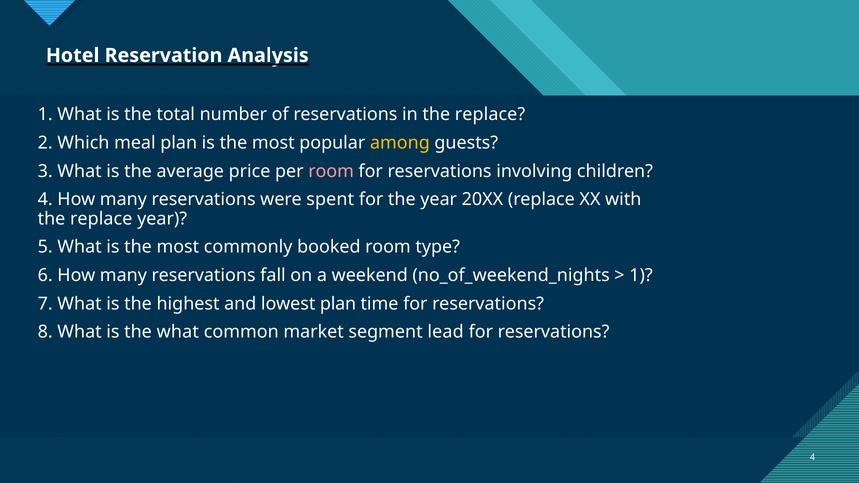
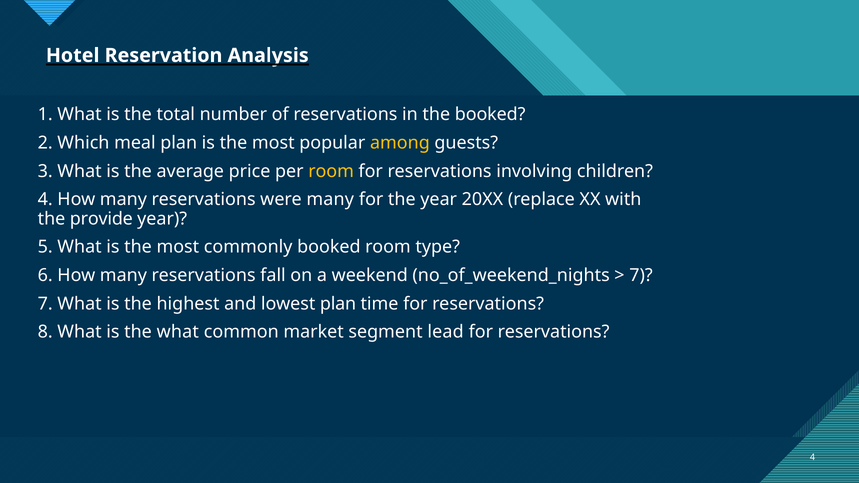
in the replace: replace -> booked (490, 115)
room colour: pink -> yellow (331, 171)
were spent: spent -> many (330, 200)
replace: replace -> provide (101, 219)
1: 1 -> 7 (641, 275)
